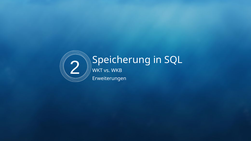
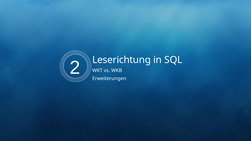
Speicherung: Speicherung -> Leserichtung (122, 60)
